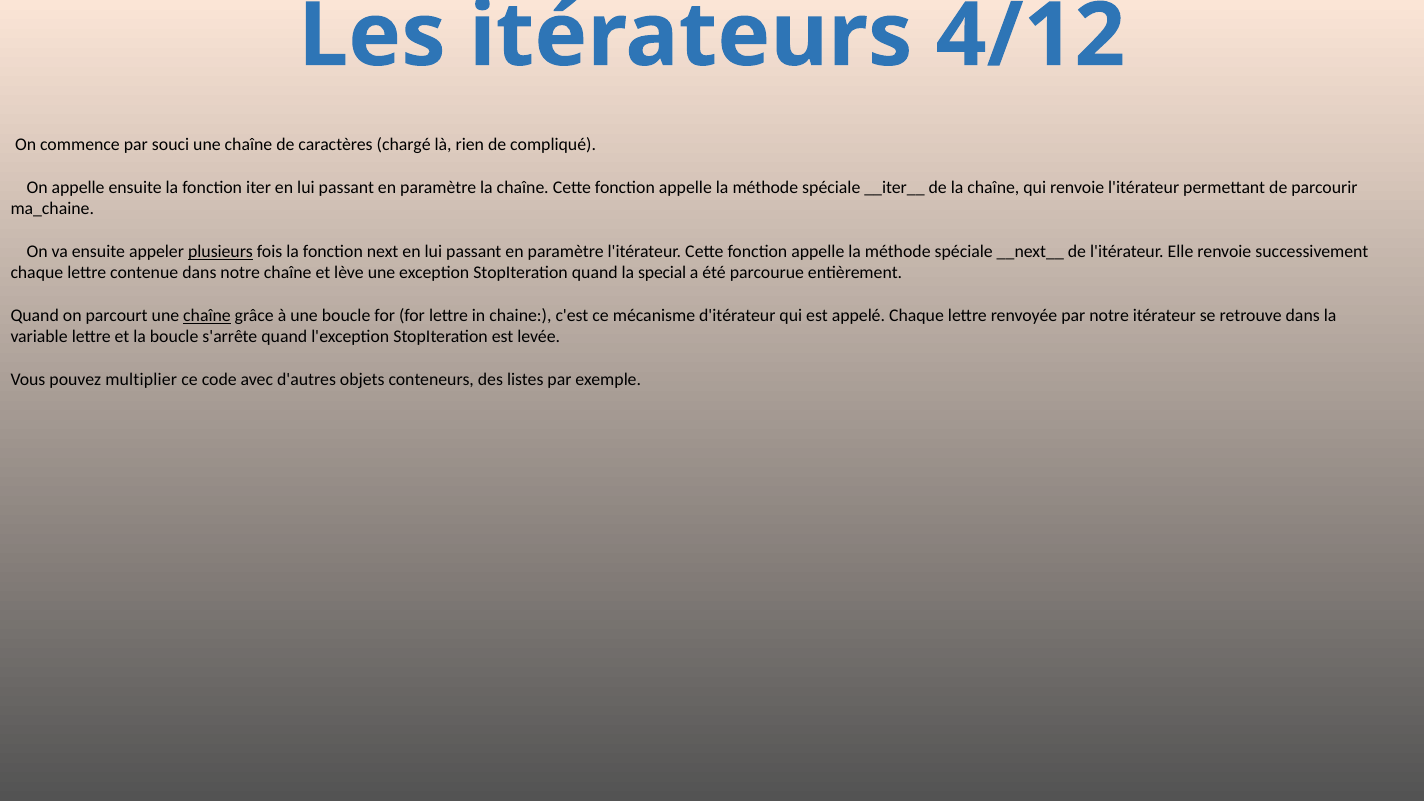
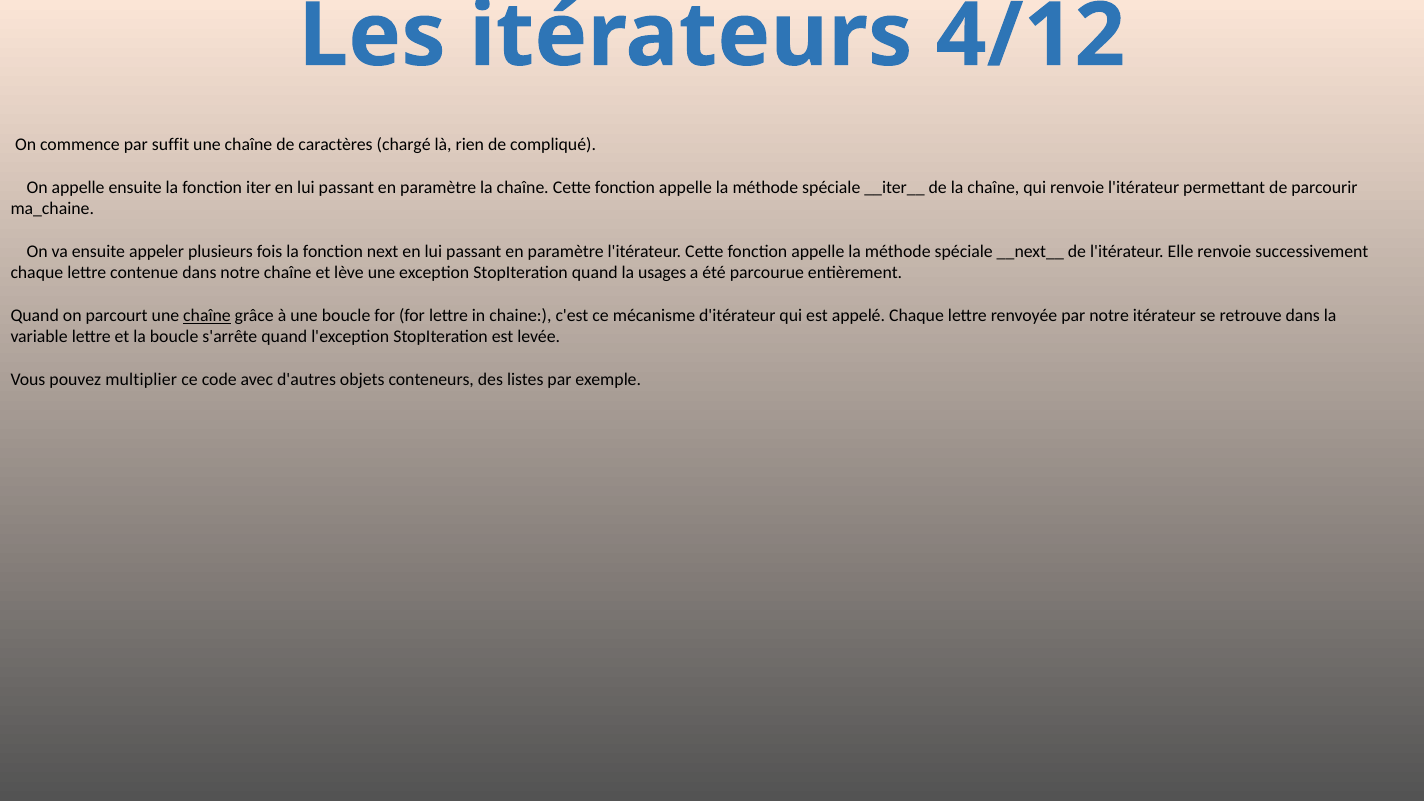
souci: souci -> suffit (171, 144)
plusieurs underline: present -> none (221, 252)
special: special -> usages (662, 273)
